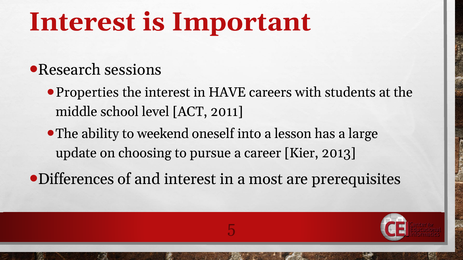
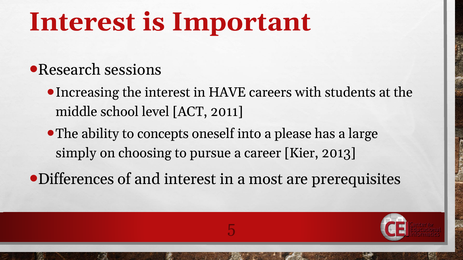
Properties: Properties -> Increasing (87, 93)
weekend: weekend -> concepts (163, 134)
lesson: lesson -> please (293, 134)
update: update -> simply (76, 153)
